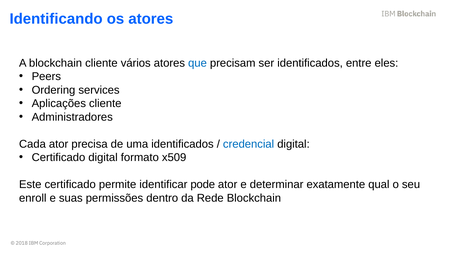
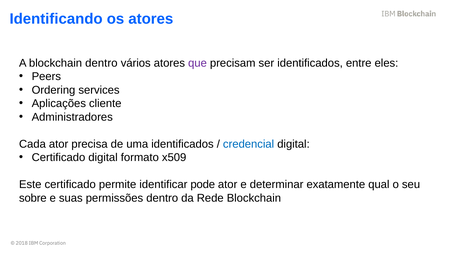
blockchain cliente: cliente -> dentro (101, 63)
que colour: blue -> purple (197, 63)
enroll: enroll -> sobre (33, 198)
